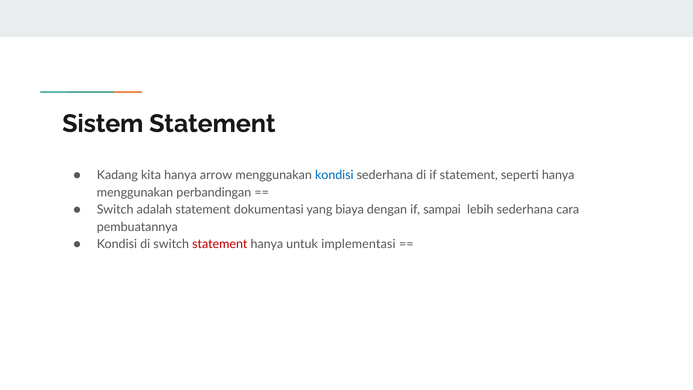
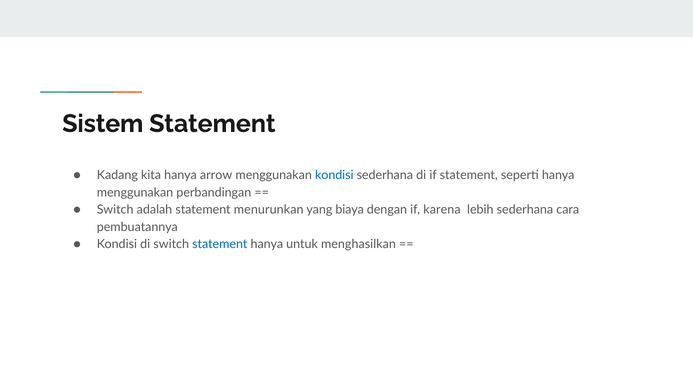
dokumentasi: dokumentasi -> menurunkan (269, 210)
sampai: sampai -> karena (442, 210)
statement colour: red -> blue (220, 244)
implementasi: implementasi -> menghasilkan (358, 244)
